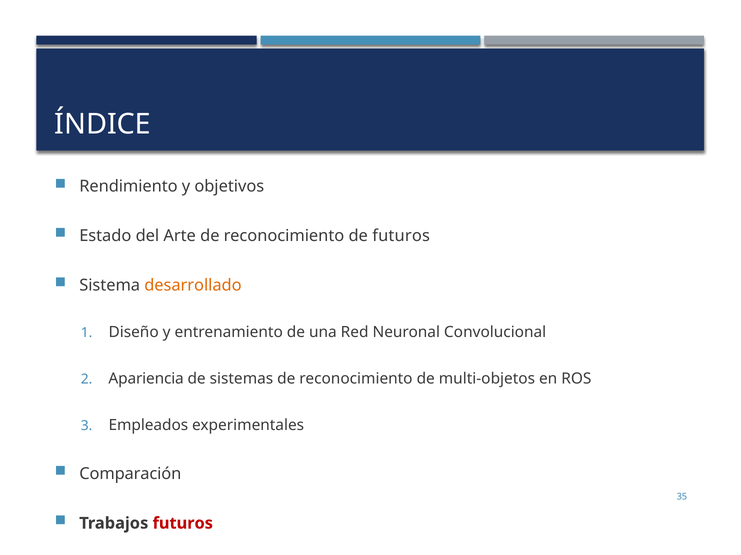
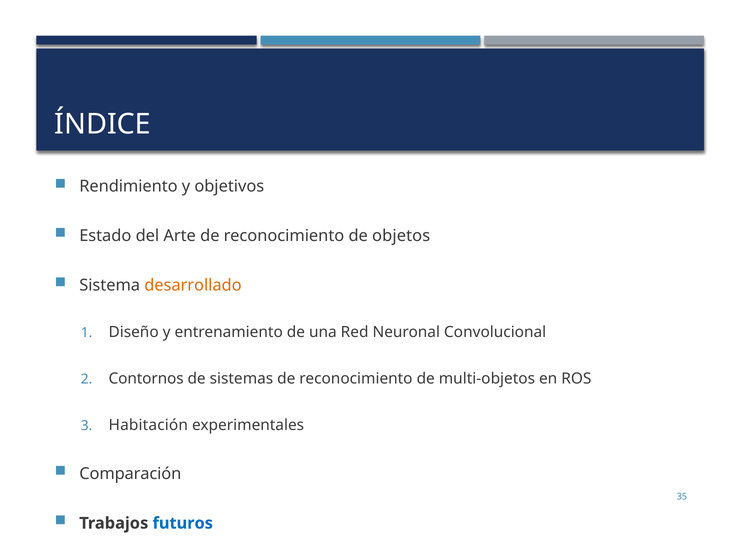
de futuros: futuros -> objetos (401, 236)
Apariencia: Apariencia -> Contornos (146, 379)
Empleados: Empleados -> Habitación (148, 426)
futuros colour: red -> blue (183, 524)
